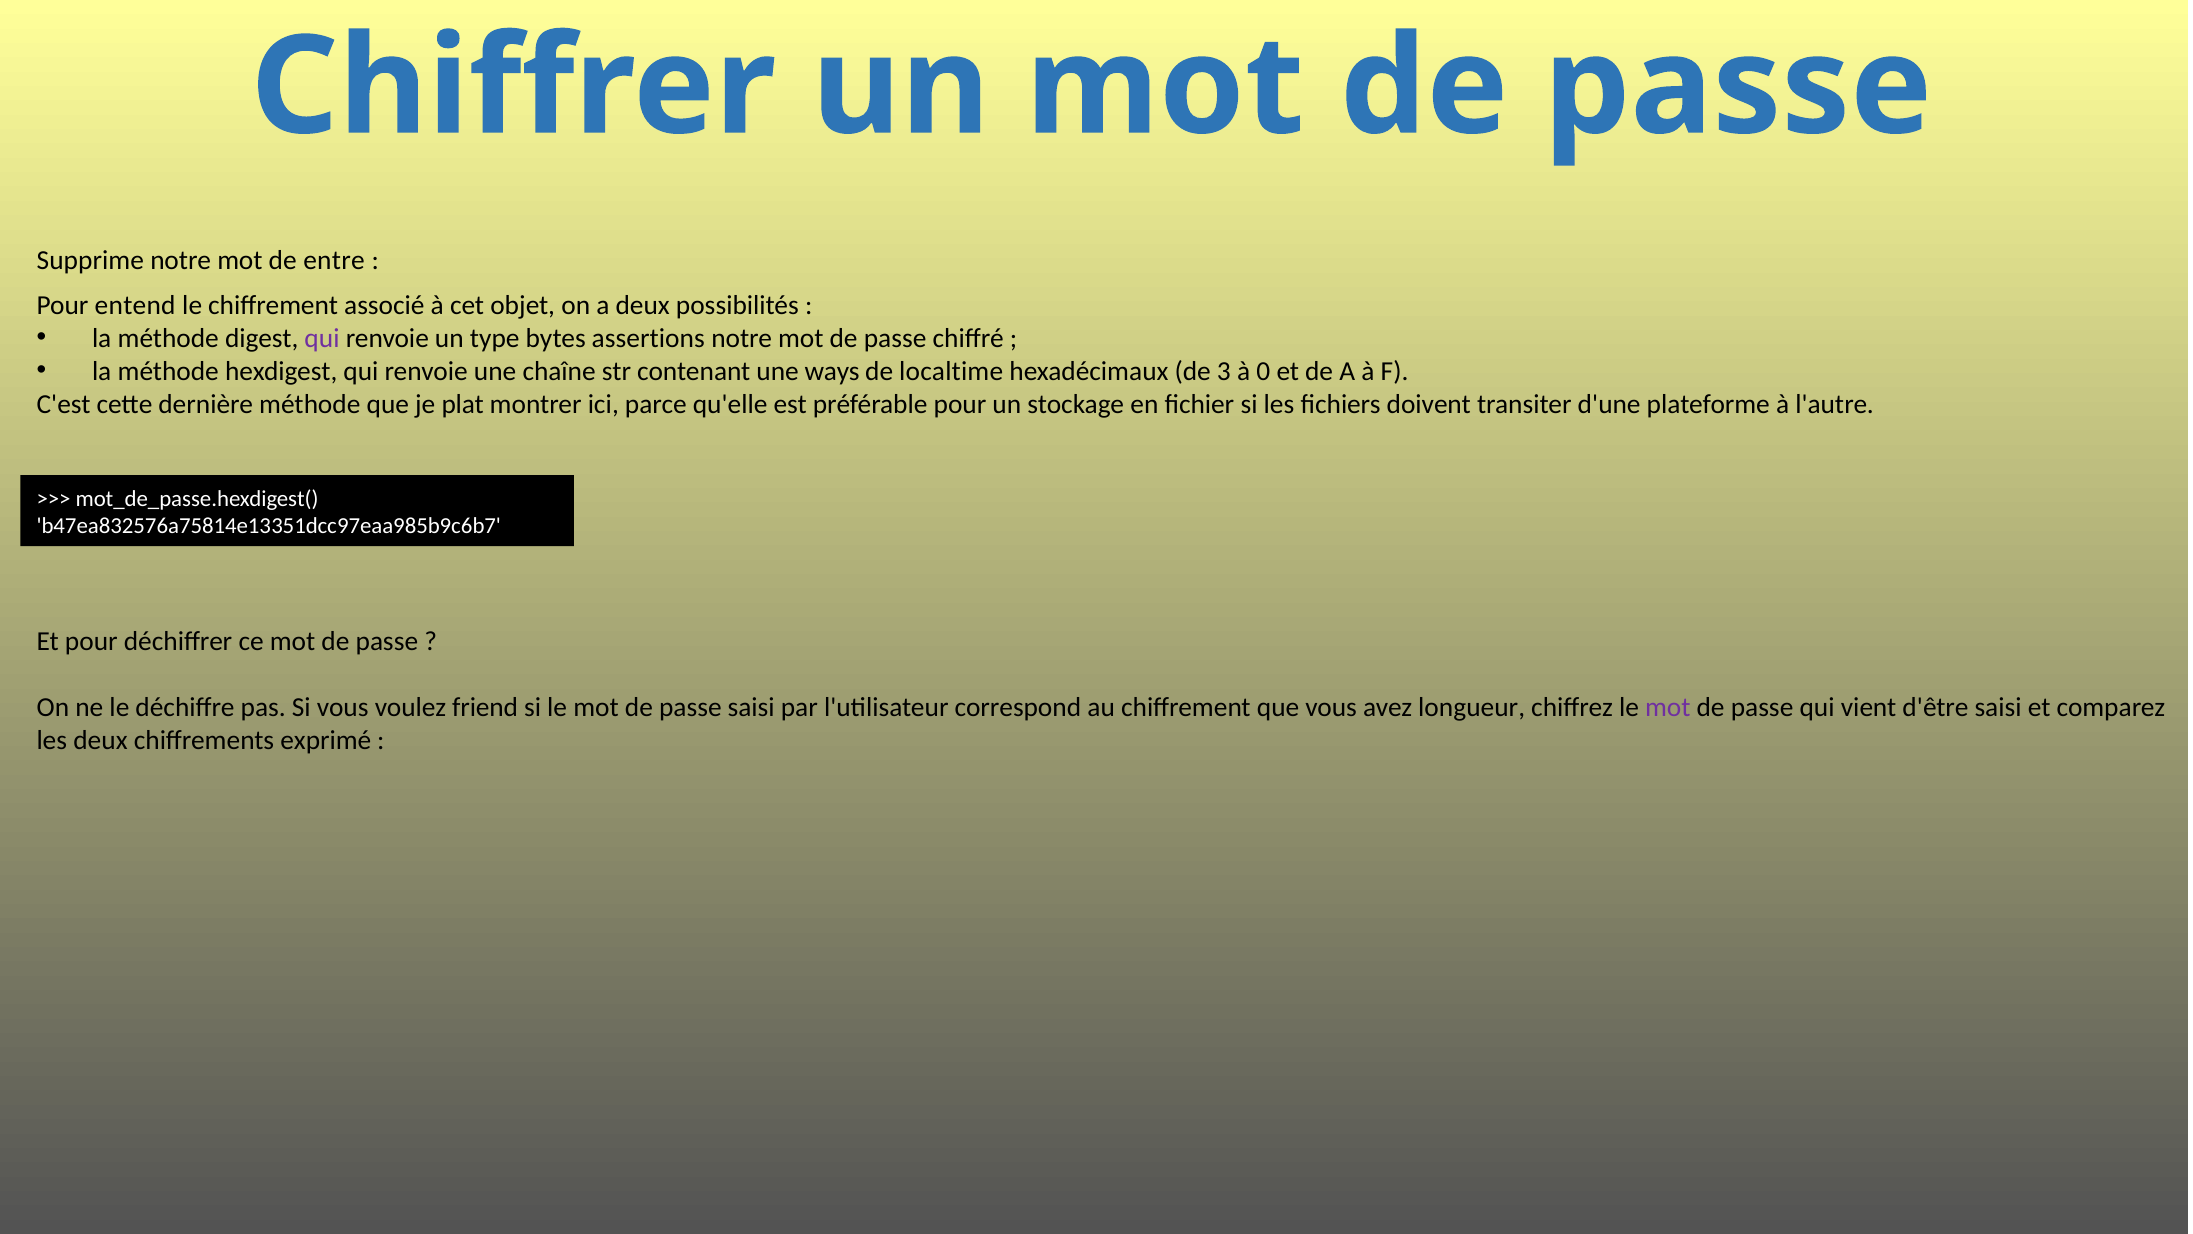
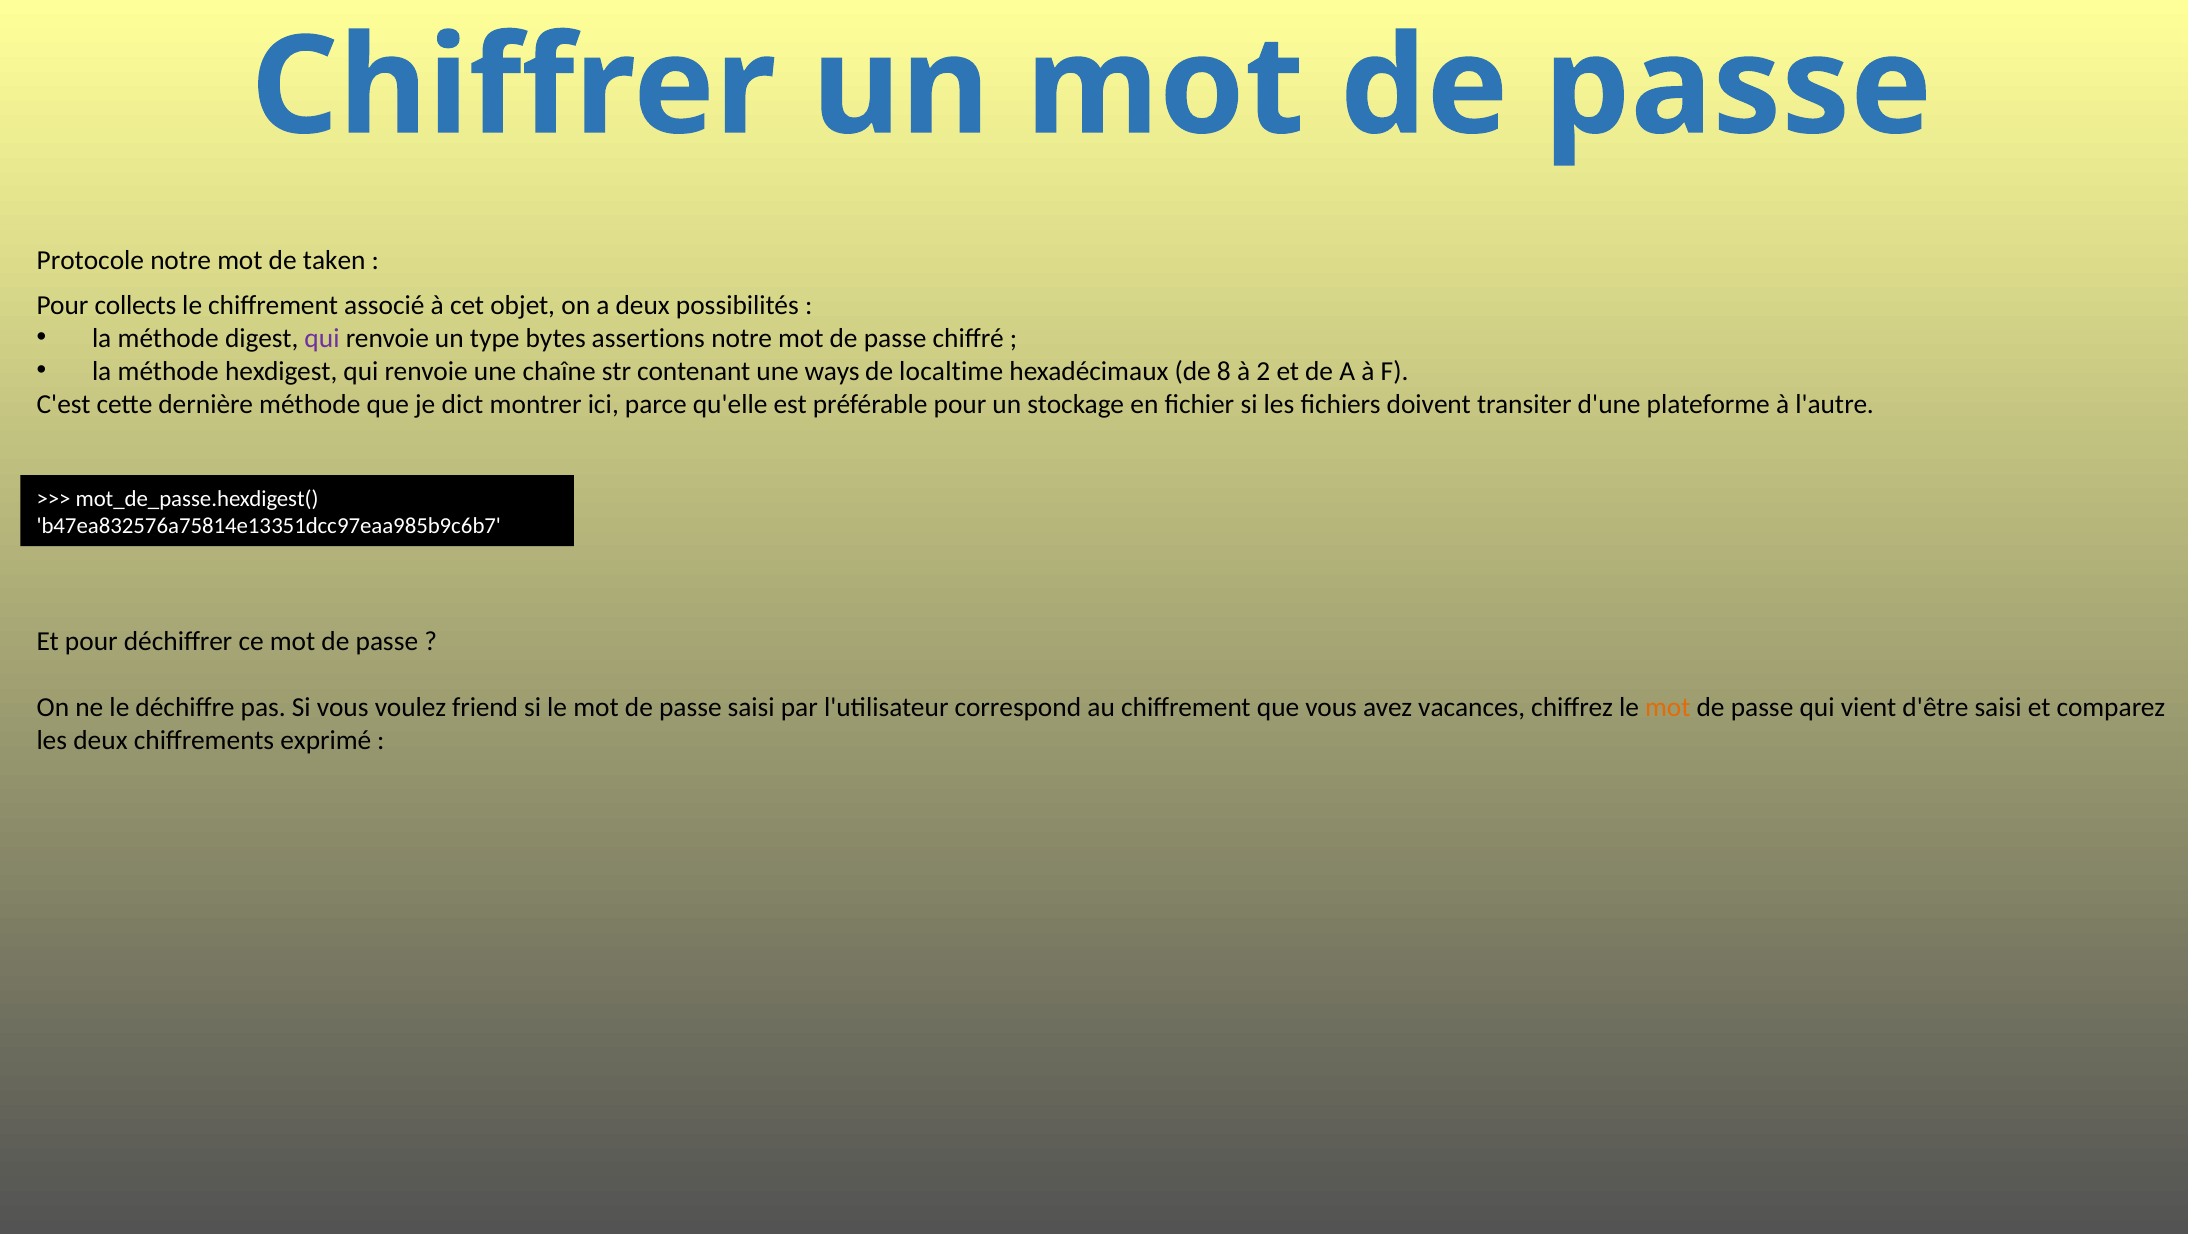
Supprime: Supprime -> Protocole (90, 261)
entre: entre -> taken (334, 261)
entend: entend -> collects (135, 305)
3: 3 -> 8 (1224, 371)
0: 0 -> 2 (1263, 371)
plat: plat -> dict (462, 404)
longueur: longueur -> vacances (1472, 707)
mot colour: purple -> orange (1668, 707)
